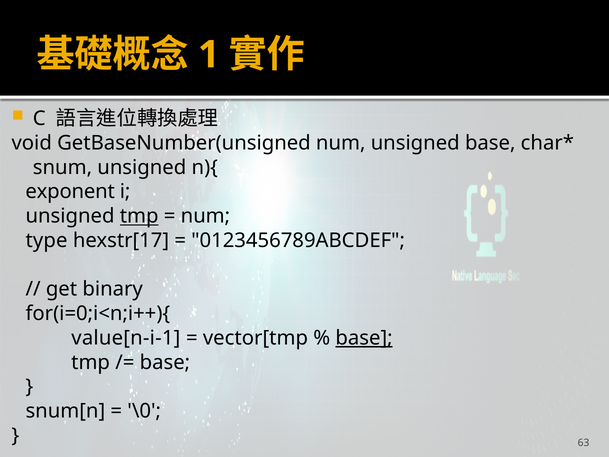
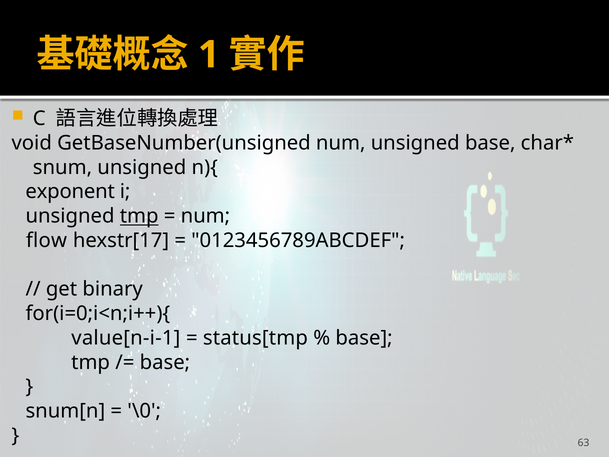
type: type -> flow (46, 240)
vector[tmp: vector[tmp -> status[tmp (255, 338)
base underline: present -> none (364, 338)
